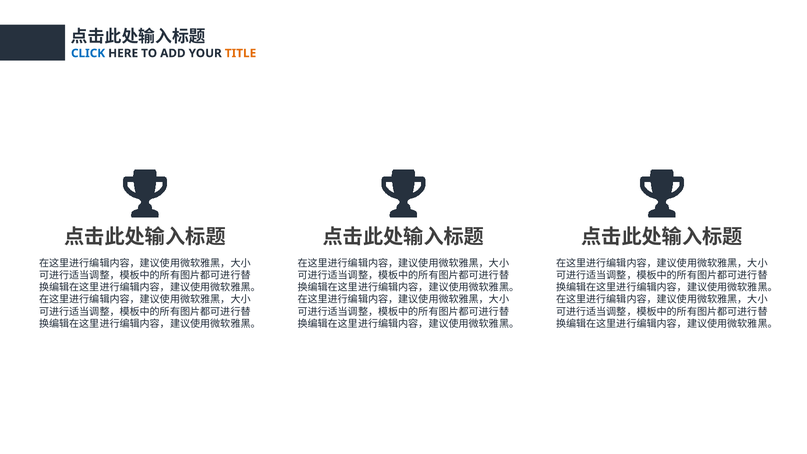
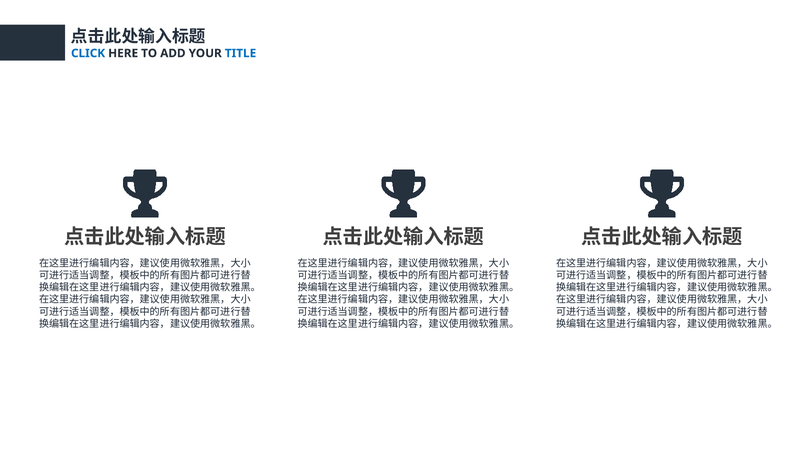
TITLE colour: orange -> blue (241, 53)
